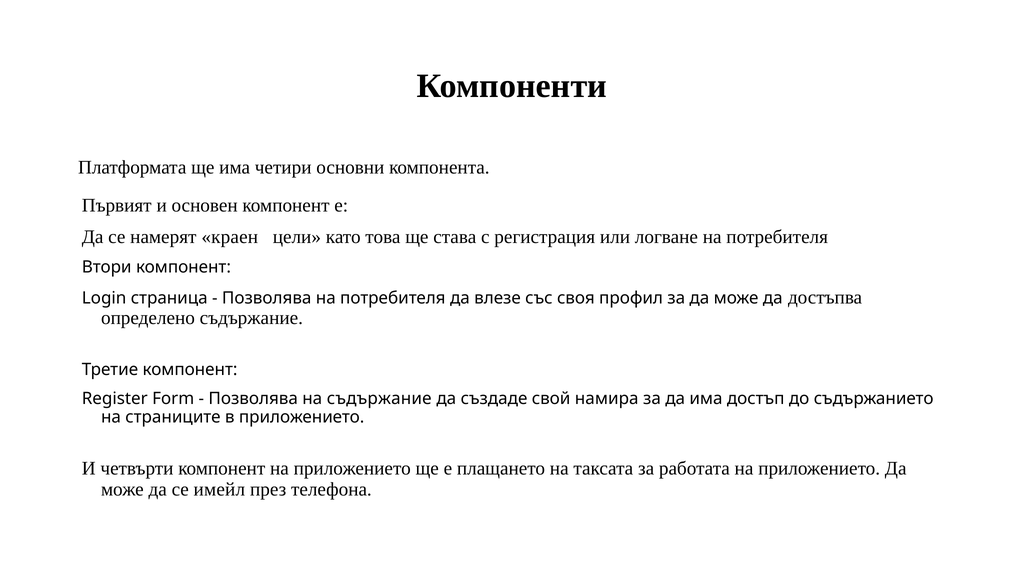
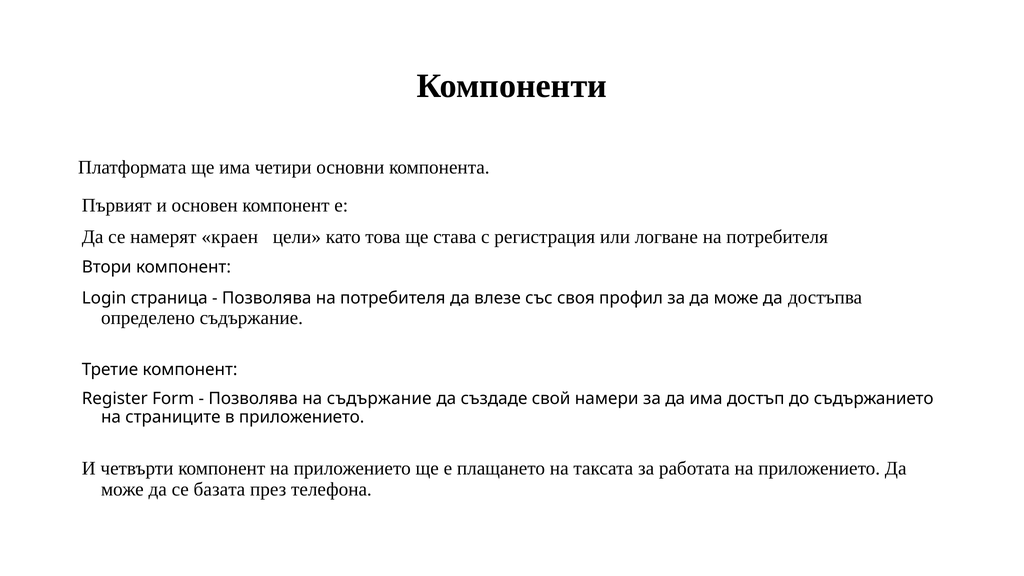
намира: намира -> намери (607, 399)
имейл: имейл -> базата (219, 489)
